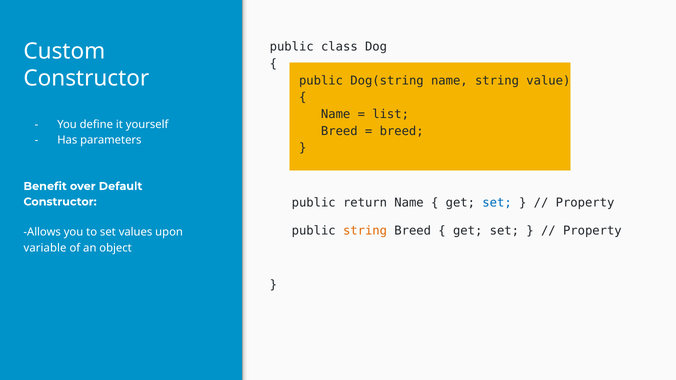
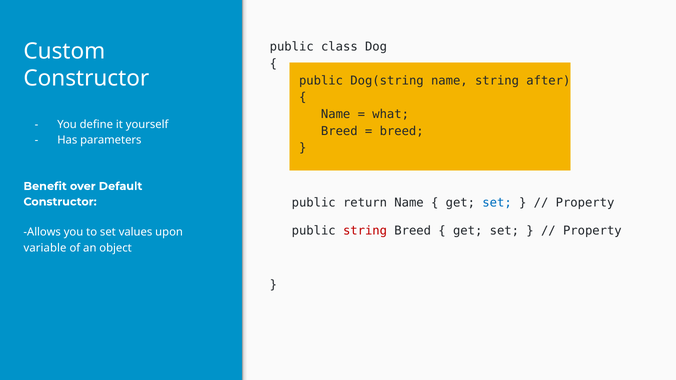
value: value -> after (548, 81)
list: list -> what (391, 114)
string colour: orange -> red (365, 231)
